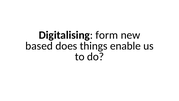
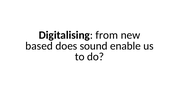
form: form -> from (107, 35)
things: things -> sound (94, 46)
